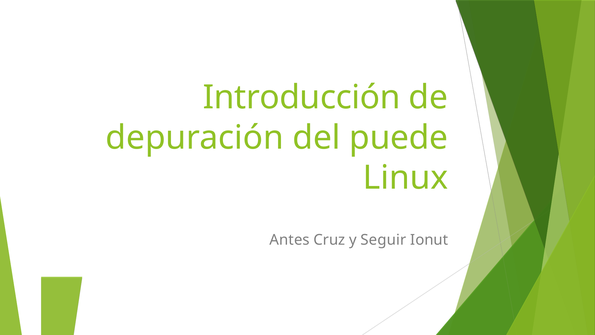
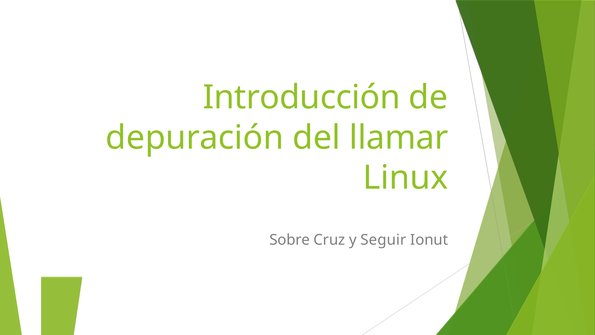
puede: puede -> llamar (399, 138)
Antes: Antes -> Sobre (290, 240)
